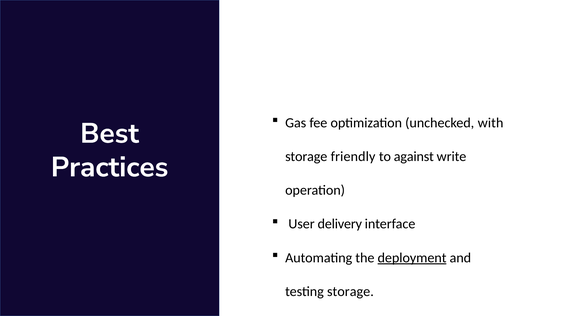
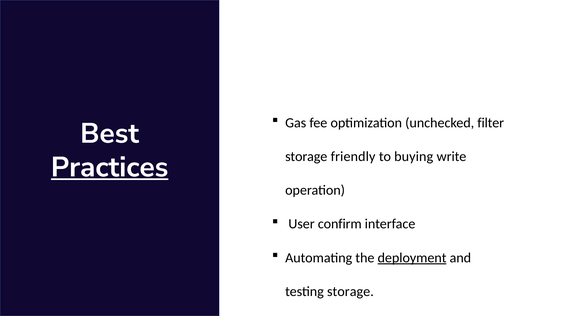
with: with -> filter (491, 123)
against: against -> buying (414, 157)
Practices underline: none -> present (110, 167)
delivery: delivery -> confirm (340, 224)
